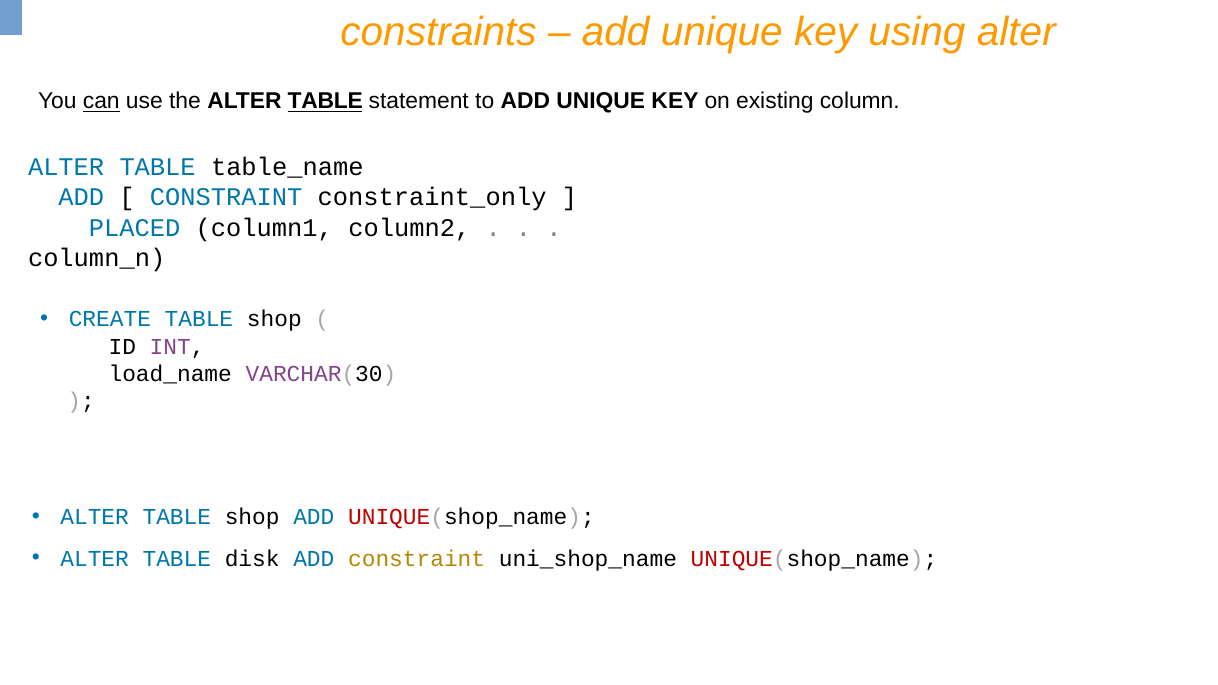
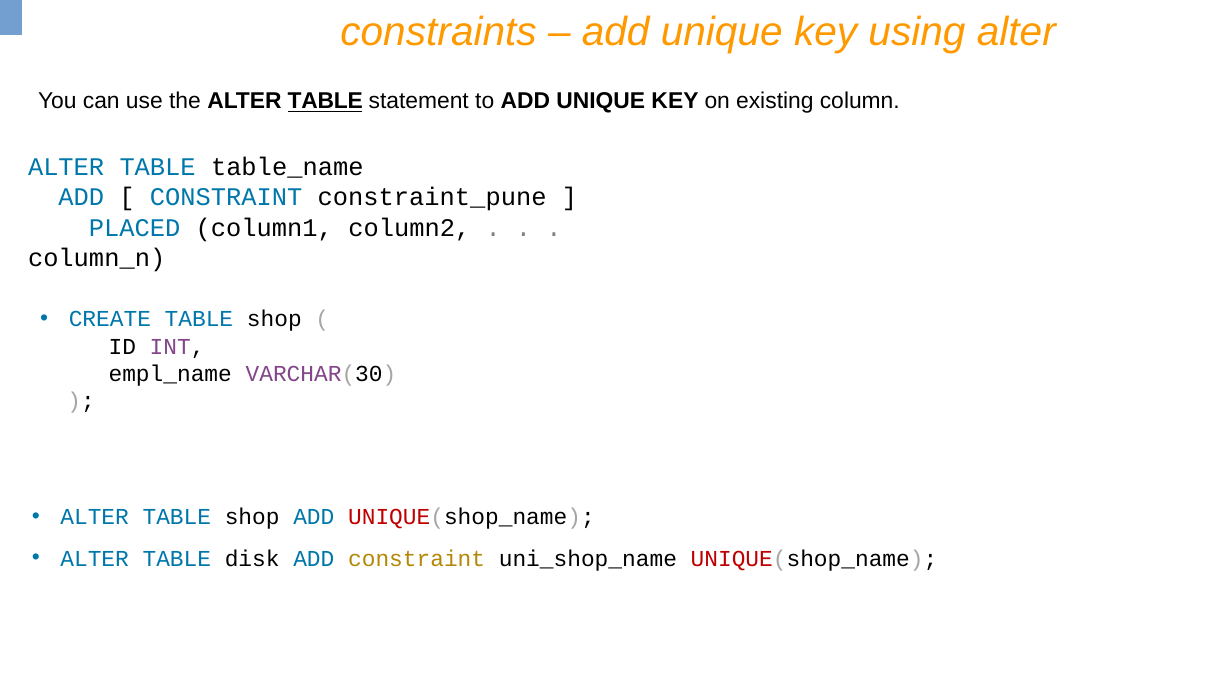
can underline: present -> none (101, 101)
constraint_only: constraint_only -> constraint_pune (432, 198)
load_name: load_name -> empl_name (170, 374)
